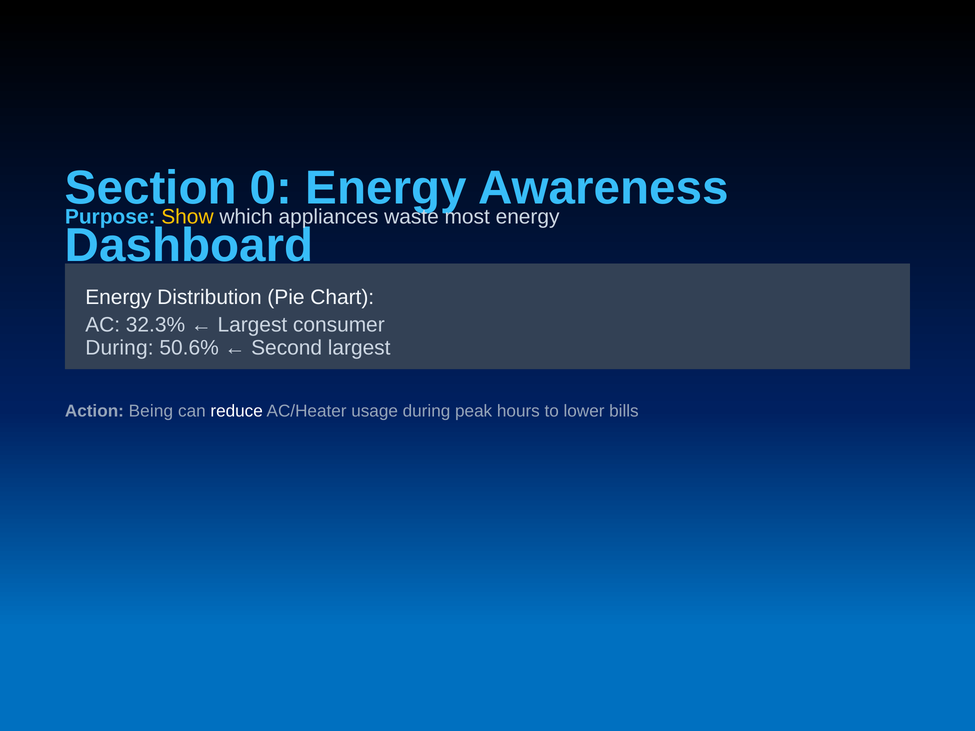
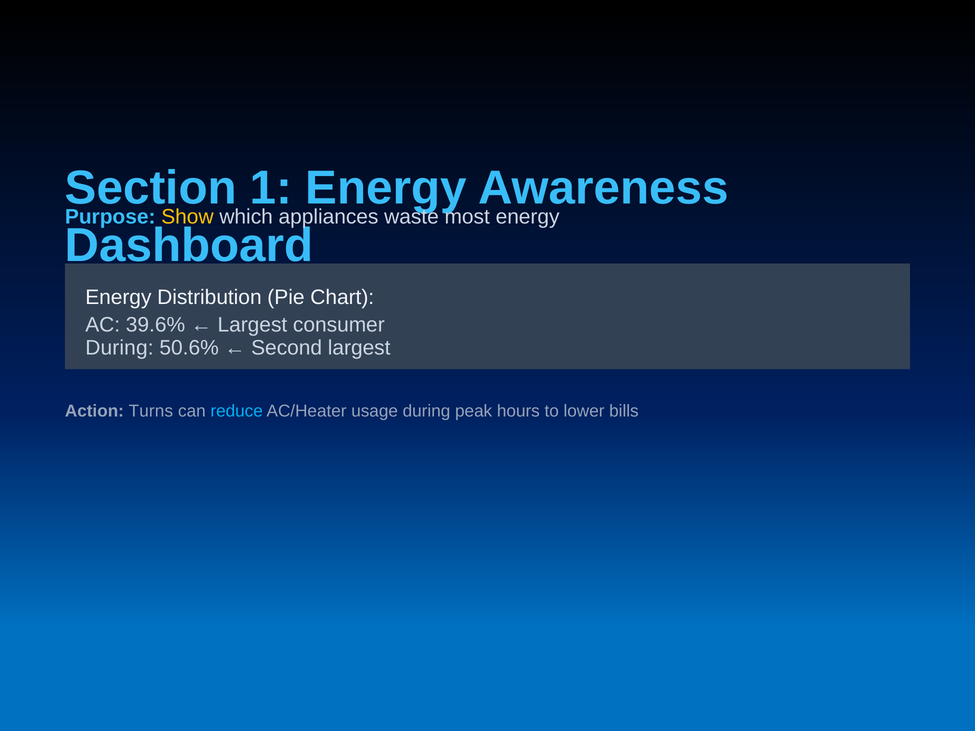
0: 0 -> 1 (271, 188)
32.3%: 32.3% -> 39.6% (155, 325)
Being: Being -> Turns (151, 411)
reduce colour: white -> light blue (237, 411)
